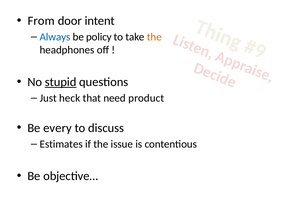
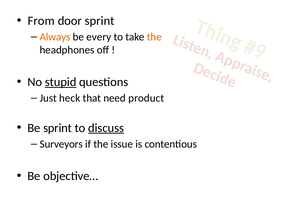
door intent: intent -> sprint (100, 21)
Always colour: blue -> orange (55, 37)
policy: policy -> every (99, 37)
Be every: every -> sprint (58, 128)
discuss underline: none -> present (106, 128)
Estimates: Estimates -> Surveyors (61, 144)
